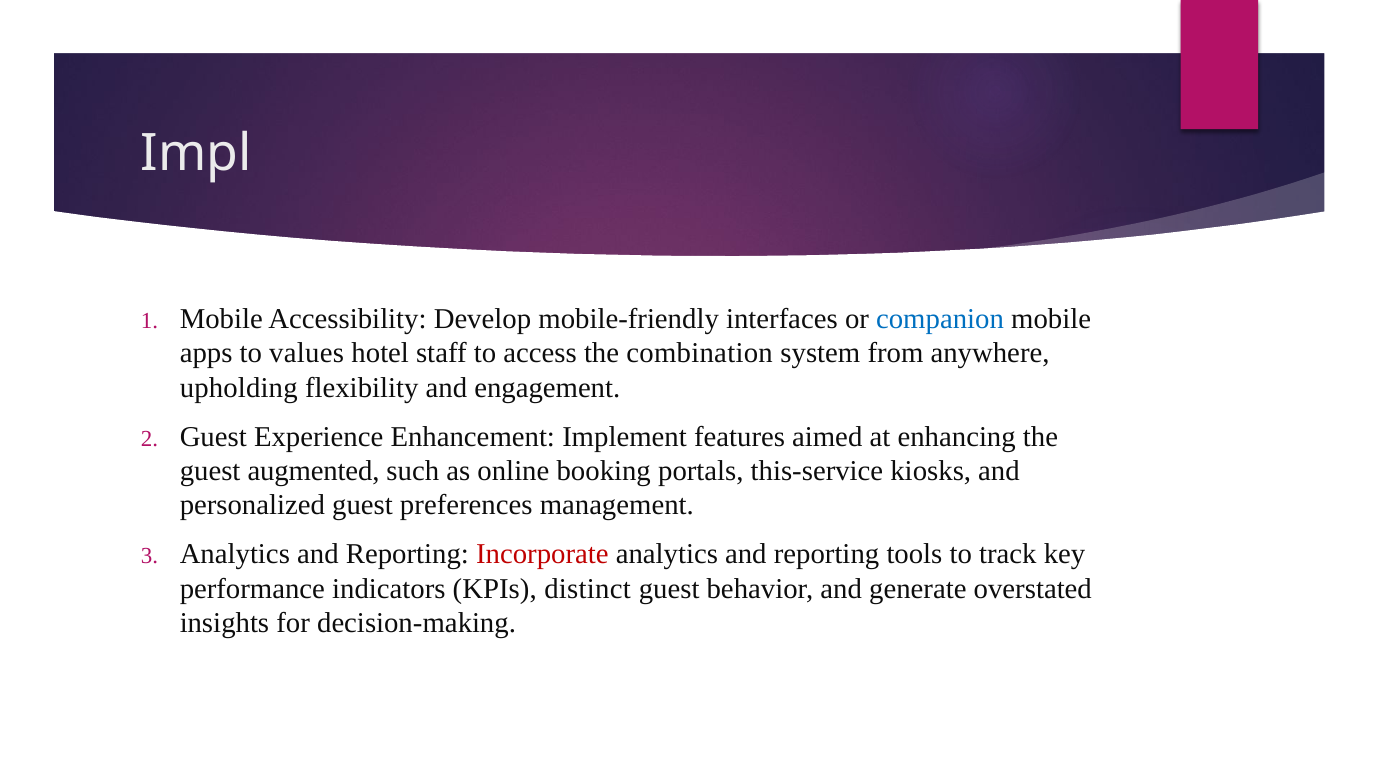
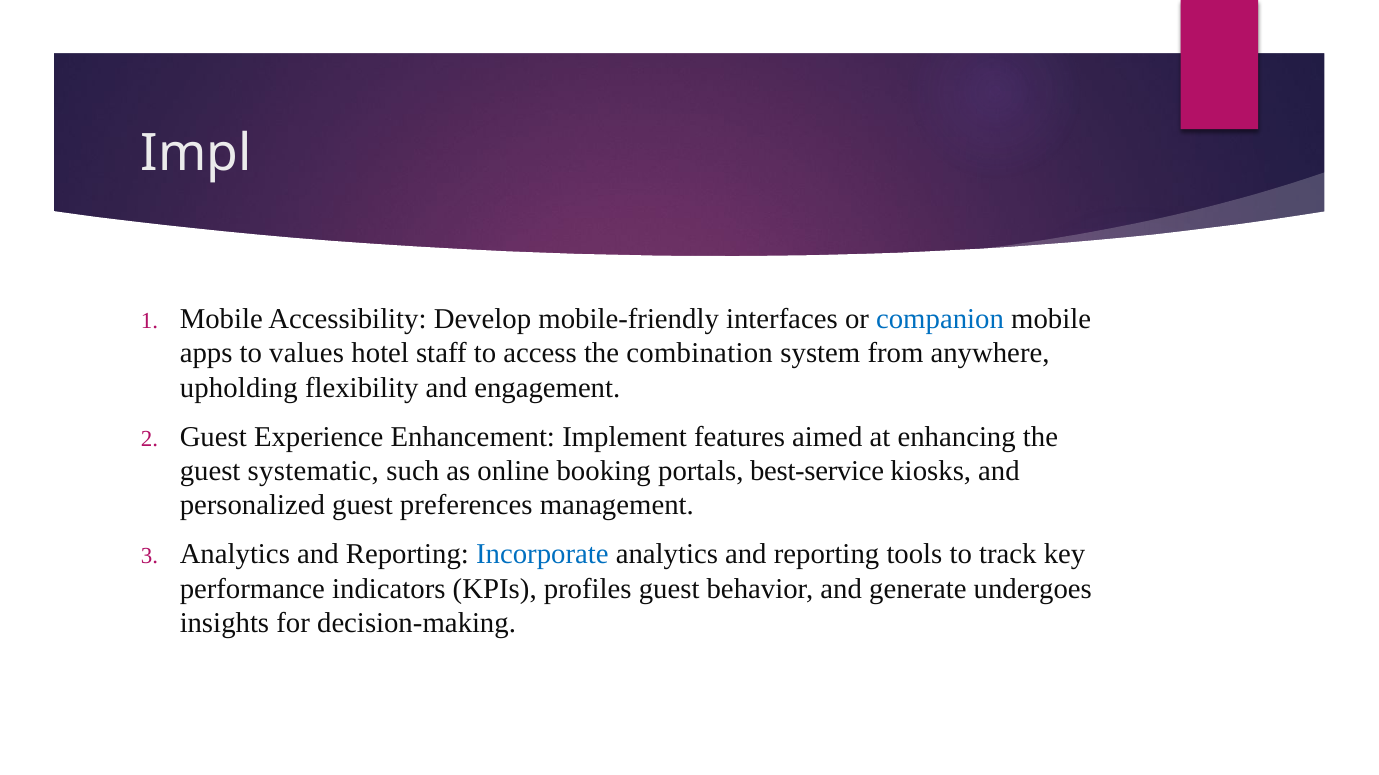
augmented: augmented -> systematic (313, 471)
this-service: this-service -> best-service (817, 471)
Incorporate colour: red -> blue (542, 555)
distinct: distinct -> profiles (588, 589)
overstated: overstated -> undergoes (1033, 589)
